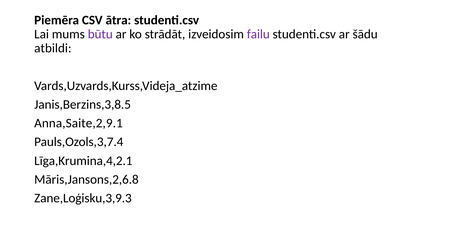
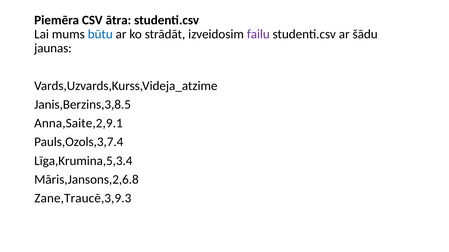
būtu colour: purple -> blue (100, 34)
atbildi: atbildi -> jaunas (53, 48)
Līga,Krumina,4,2.1: Līga,Krumina,4,2.1 -> Līga,Krumina,5,3.4 (83, 161)
Zane,Loģisku,3,9.3: Zane,Loģisku,3,9.3 -> Zane,Traucē,3,9.3 (83, 199)
